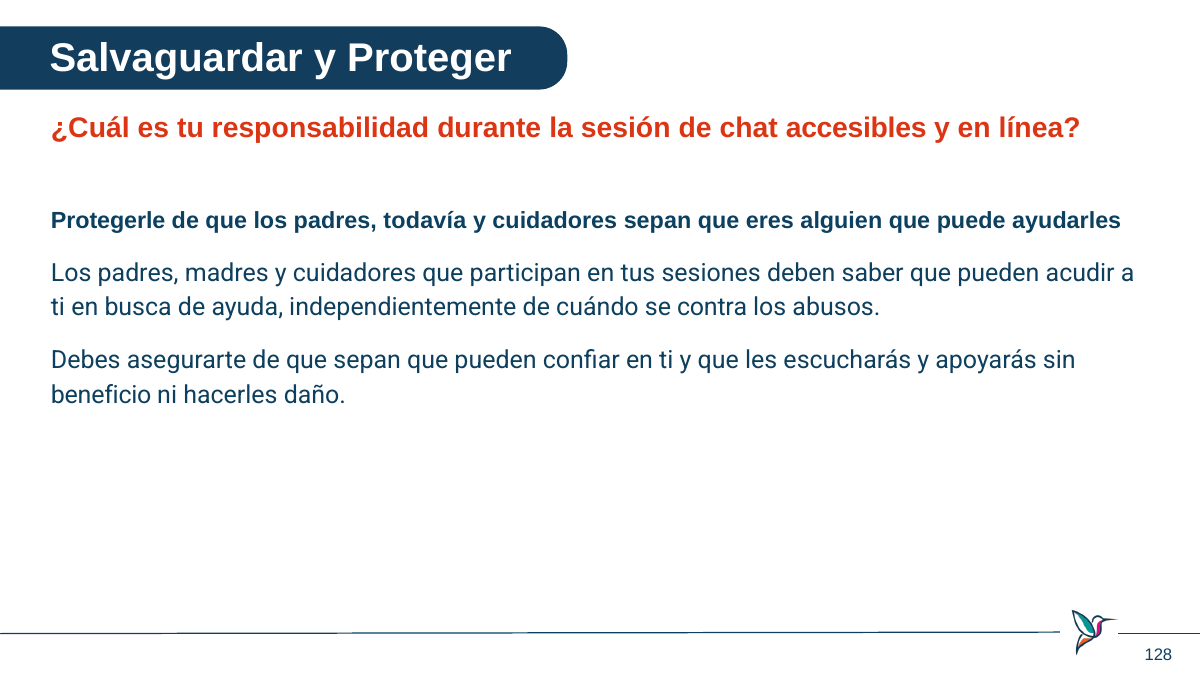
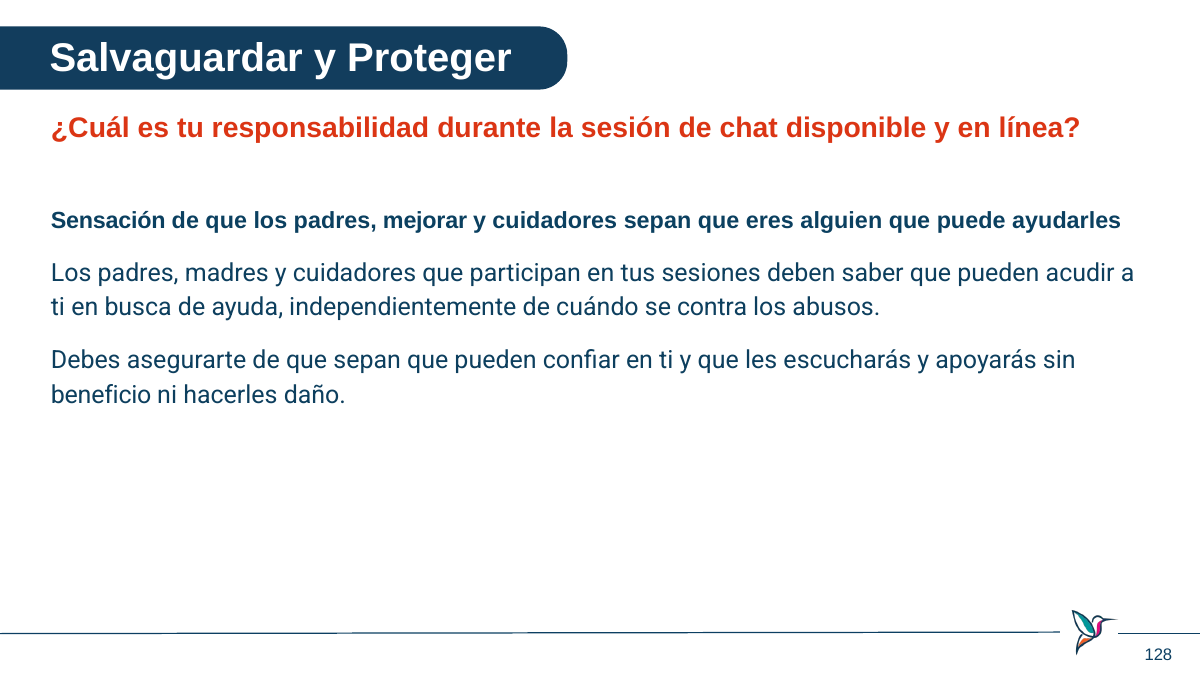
accesibles: accesibles -> disponible (856, 129)
Protegerle: Protegerle -> Sensación (108, 221)
todavía: todavía -> mejorar (425, 221)
